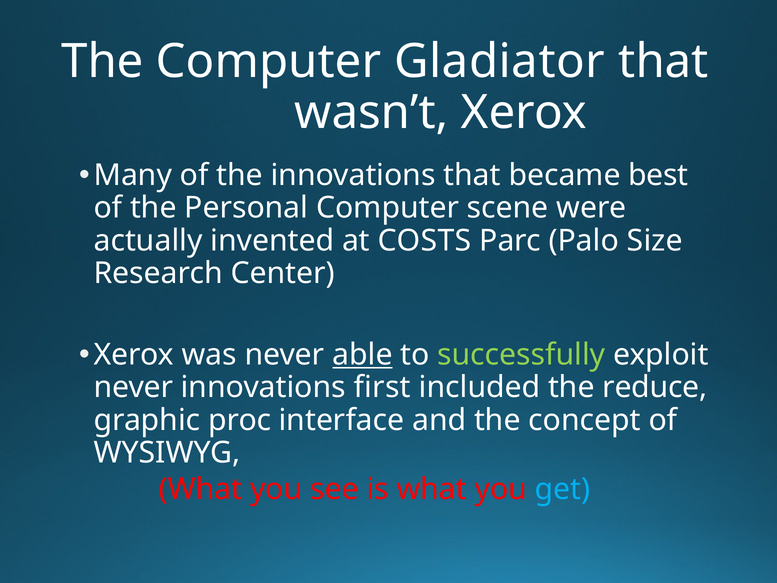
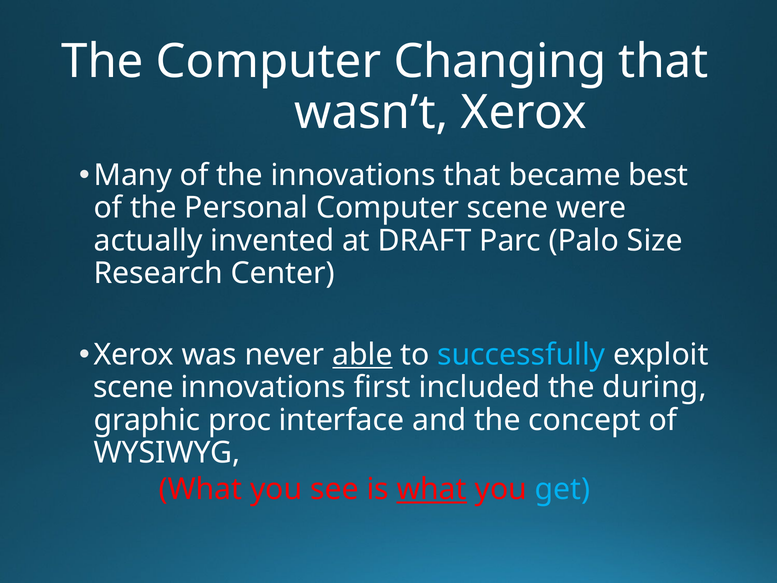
Gladiator: Gladiator -> Changing (500, 61)
COSTS: COSTS -> DRAFT (424, 240)
successfully colour: light green -> light blue (521, 355)
never: never -> scene (133, 387)
reduce: reduce -> during (655, 387)
what underline: none -> present (432, 489)
